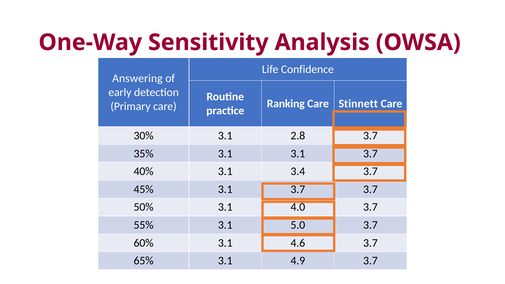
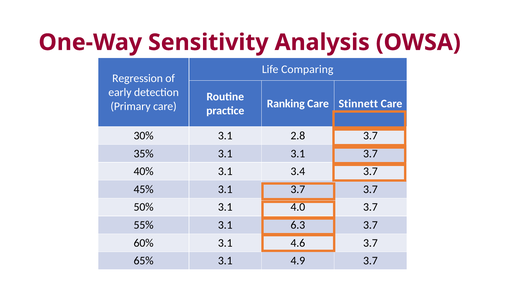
Confidence: Confidence -> Comparing (307, 69)
Answering: Answering -> Regression (138, 78)
5.0: 5.0 -> 6.3 (298, 225)
